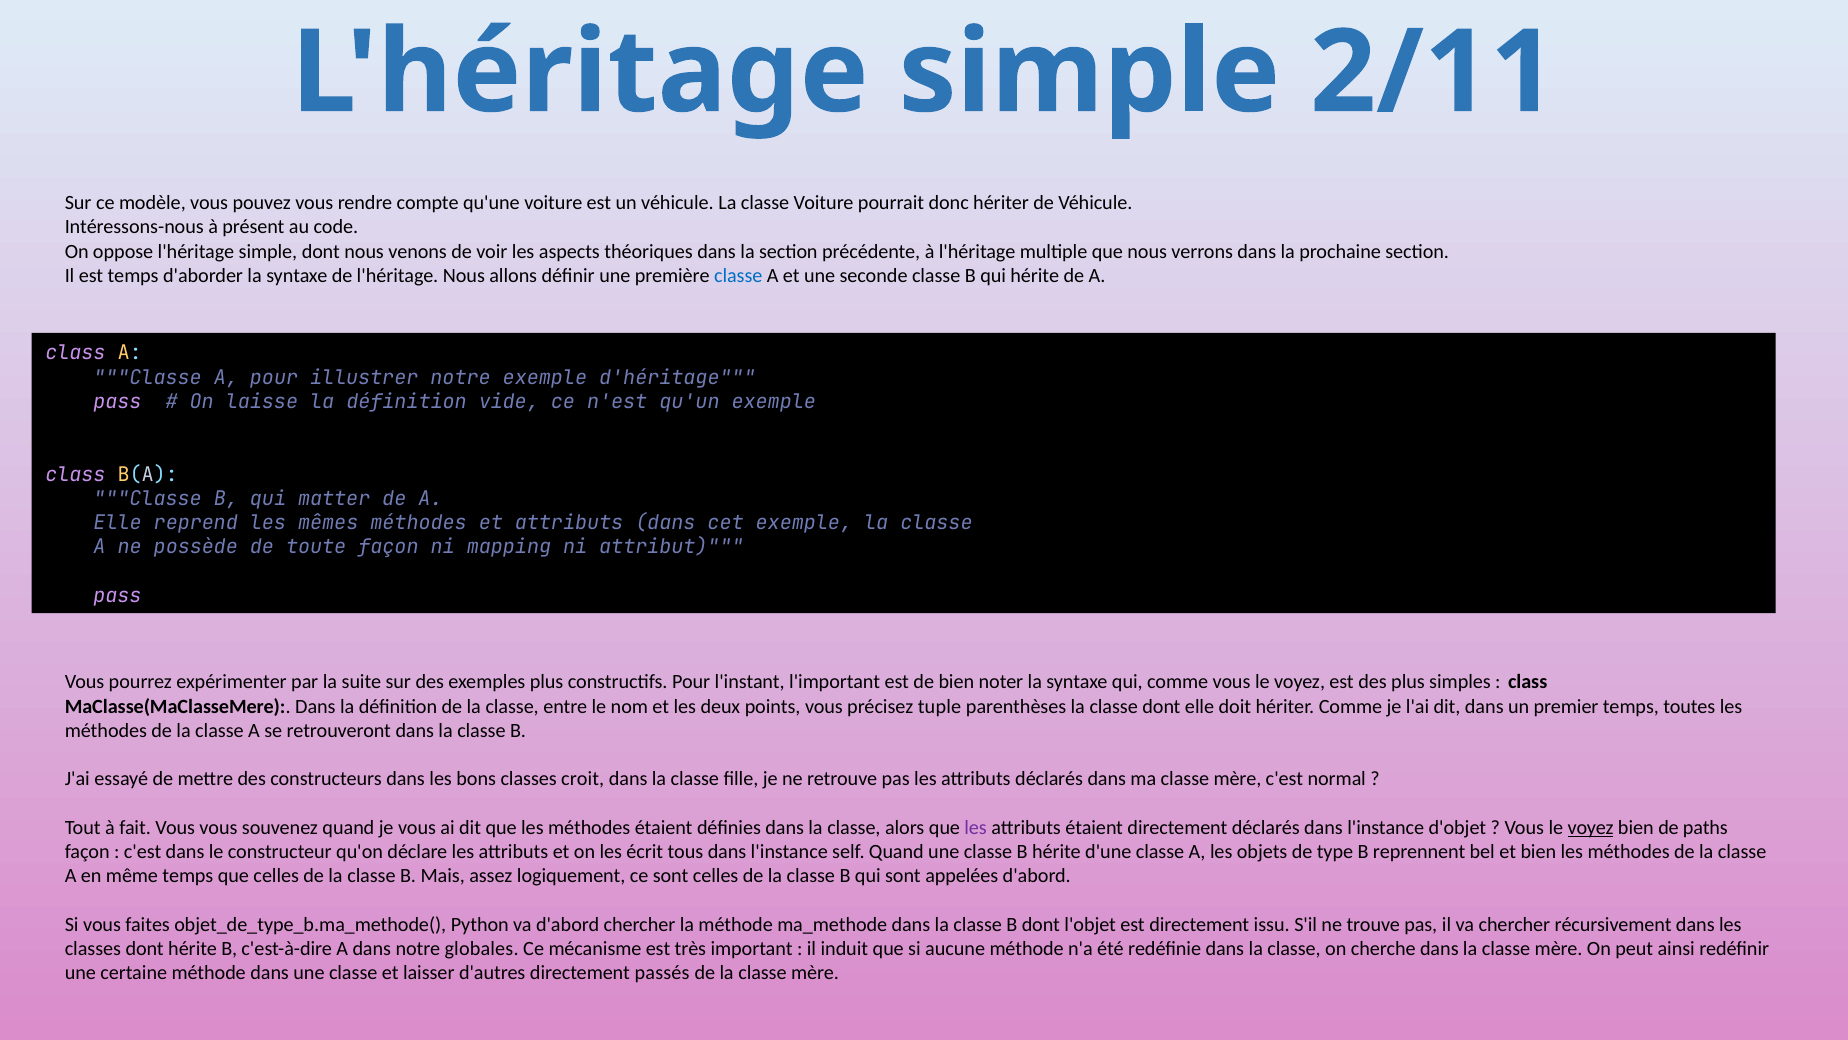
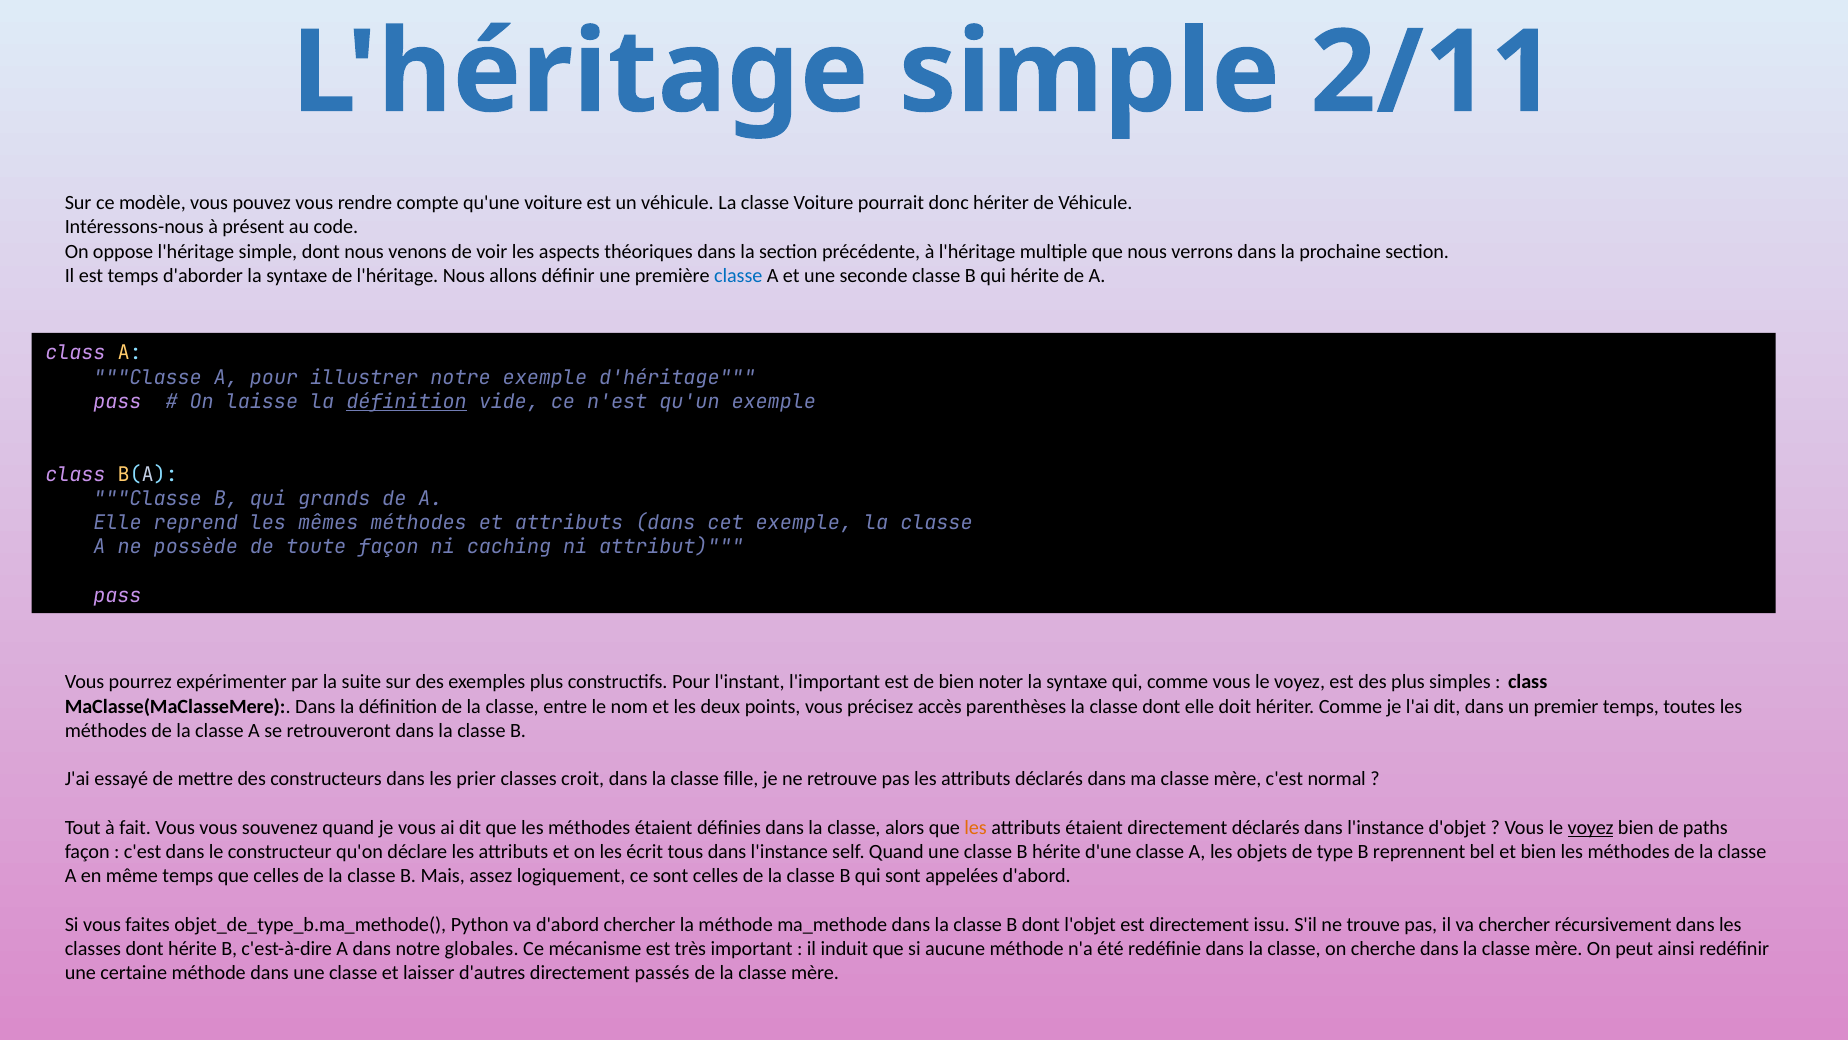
définition underline: none -> present (407, 401)
matter: matter -> grands (334, 498)
mapping: mapping -> caching (509, 547)
tuple: tuple -> accès (940, 706)
bons: bons -> prier (476, 779)
les colour: purple -> orange (976, 827)
